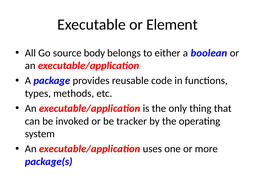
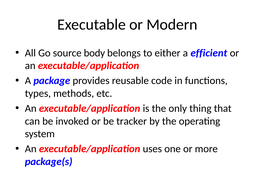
Element: Element -> Modern (172, 25)
boolean: boolean -> efficient (209, 53)
